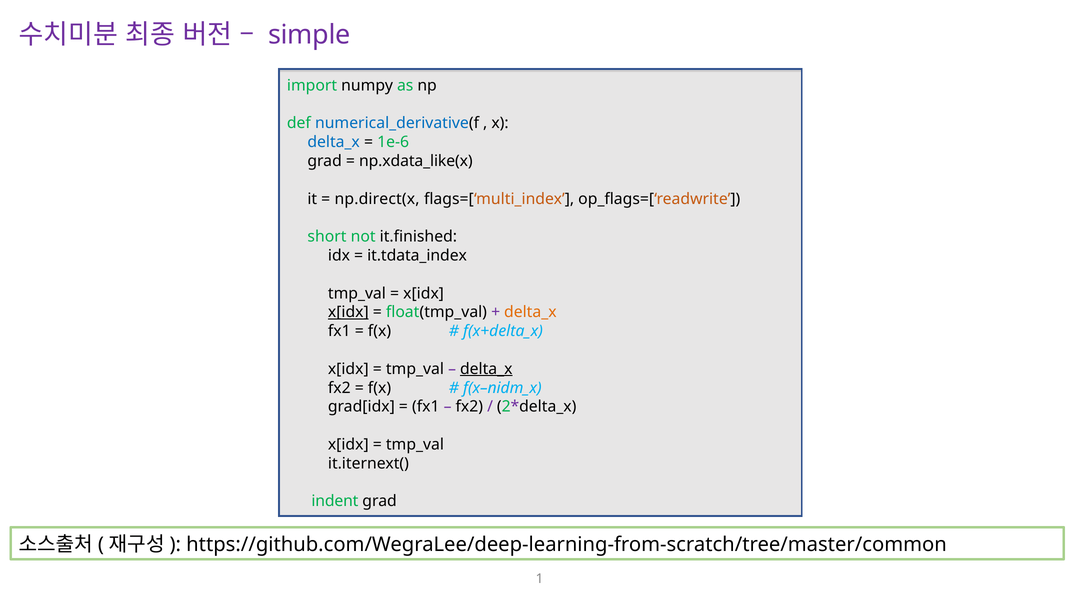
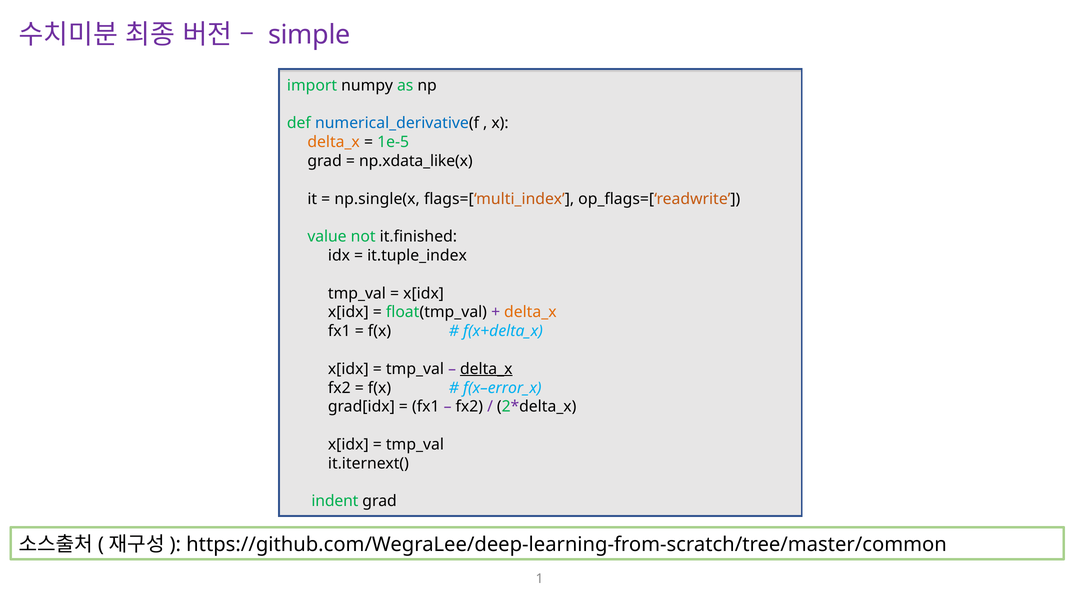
delta_x colour: blue -> orange (334, 142)
1e-6: 1e-6 -> 1e-5 (393, 142)
np.direct(x: np.direct(x -> np.single(x (377, 199)
short: short -> value (327, 237)
it.tdata_index: it.tdata_index -> it.tuple_index (417, 256)
x[idx underline: present -> none (348, 312)
f(x–nidm_x: f(x–nidm_x -> f(x–error_x (502, 388)
